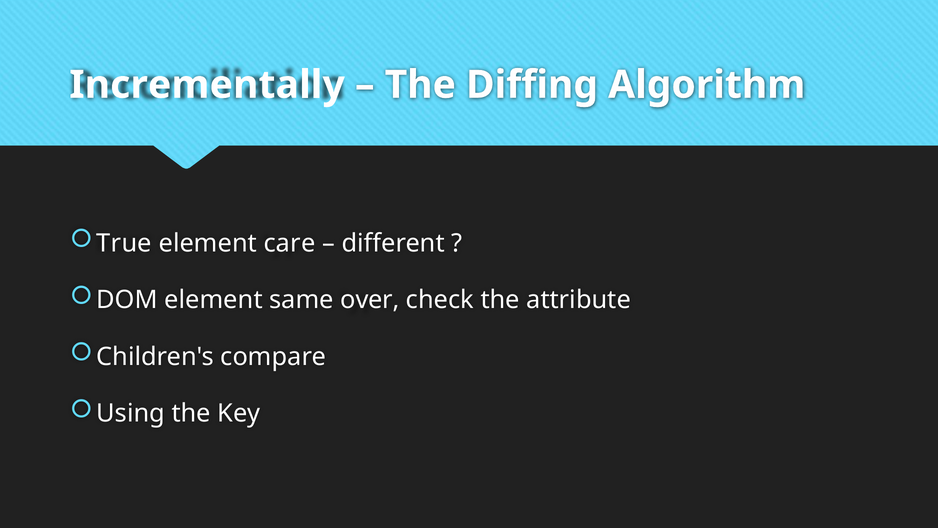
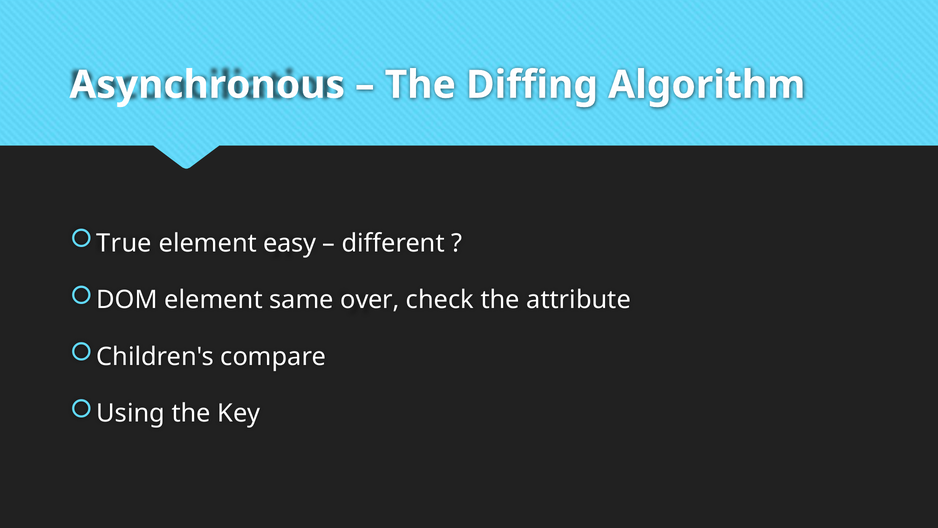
Incrementally: Incrementally -> Asynchronous (207, 85)
care: care -> easy (290, 243)
